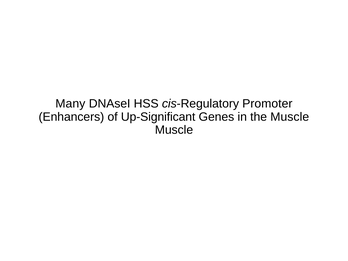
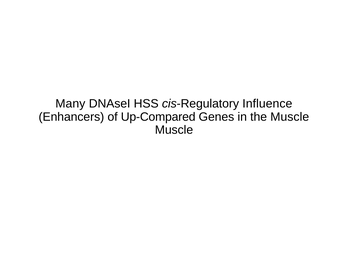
Promoter: Promoter -> Influence (267, 104)
Up-Significant: Up-Significant -> Up-Compared (158, 117)
